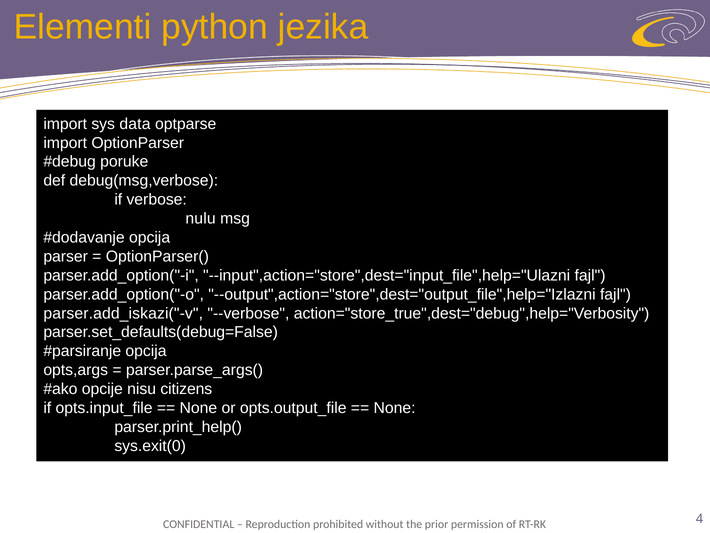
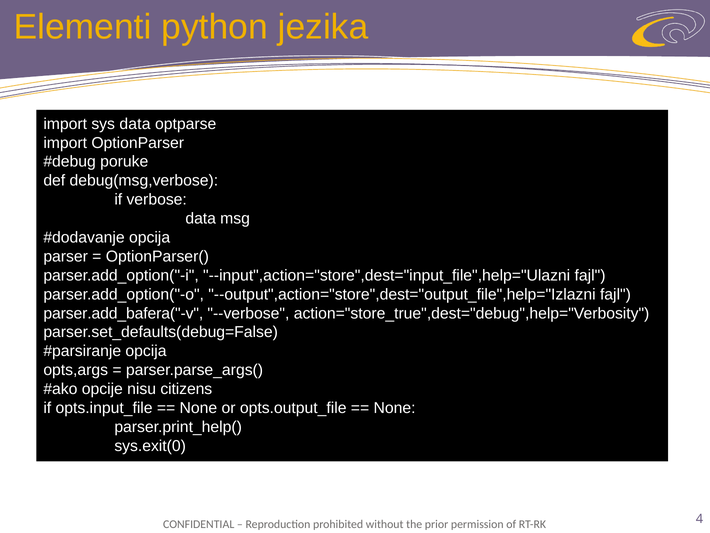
nulu: nulu -> data (201, 218)
parser.add_iskazi("-v: parser.add_iskazi("-v -> parser.add_bafera("-v (123, 313)
